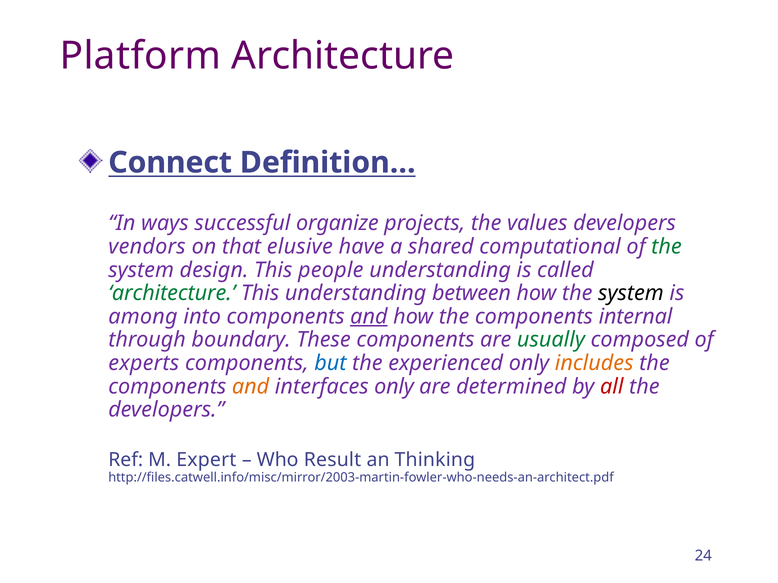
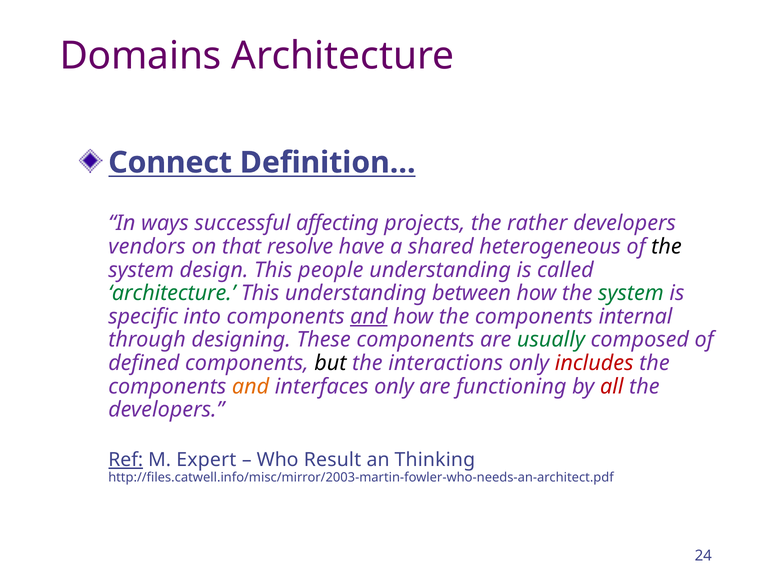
Platform: Platform -> Domains (141, 56)
organize: organize -> affecting (337, 223)
values: values -> rather (537, 223)
elusive: elusive -> resolve (300, 247)
computational: computational -> heterogeneous (550, 247)
the colour: green -> black (666, 247)
system colour: black -> green (631, 293)
among: among -> specific (143, 317)
boundary: boundary -> designing (241, 340)
experts: experts -> defined (144, 363)
but colour: blue -> black (330, 363)
experienced: experienced -> interactions (446, 363)
includes colour: orange -> red (594, 363)
determined: determined -> functioning (511, 387)
Ref underline: none -> present (126, 460)
